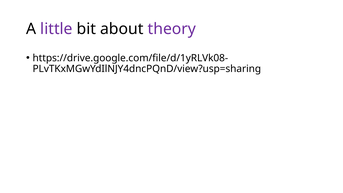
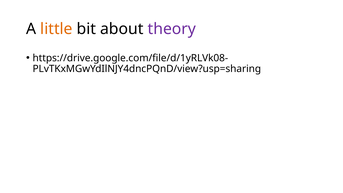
little colour: purple -> orange (56, 29)
